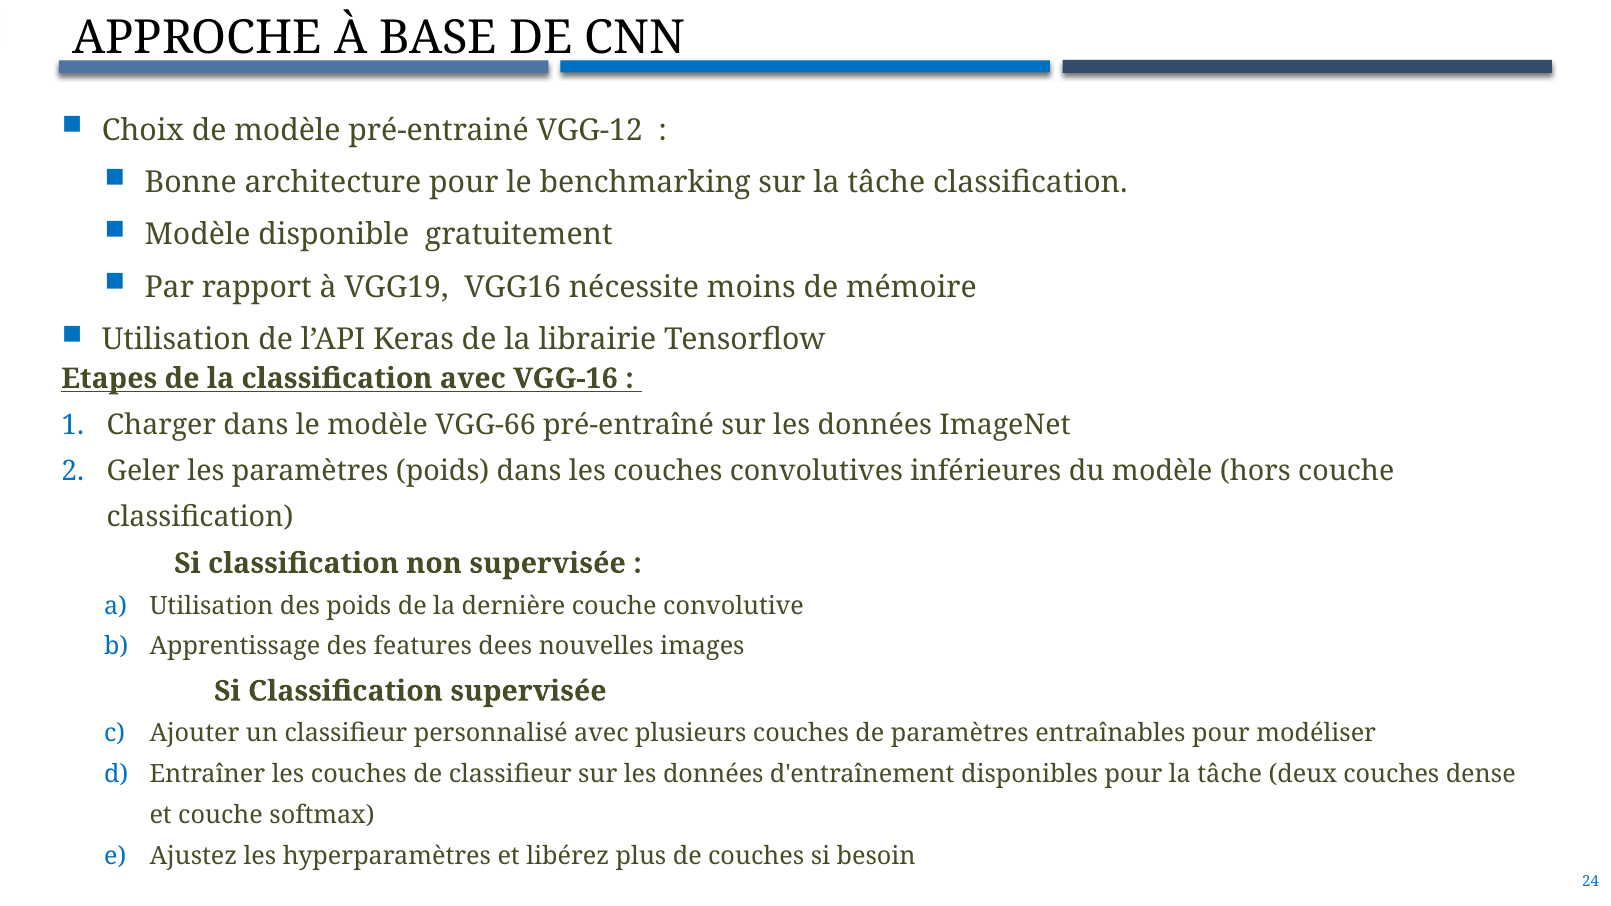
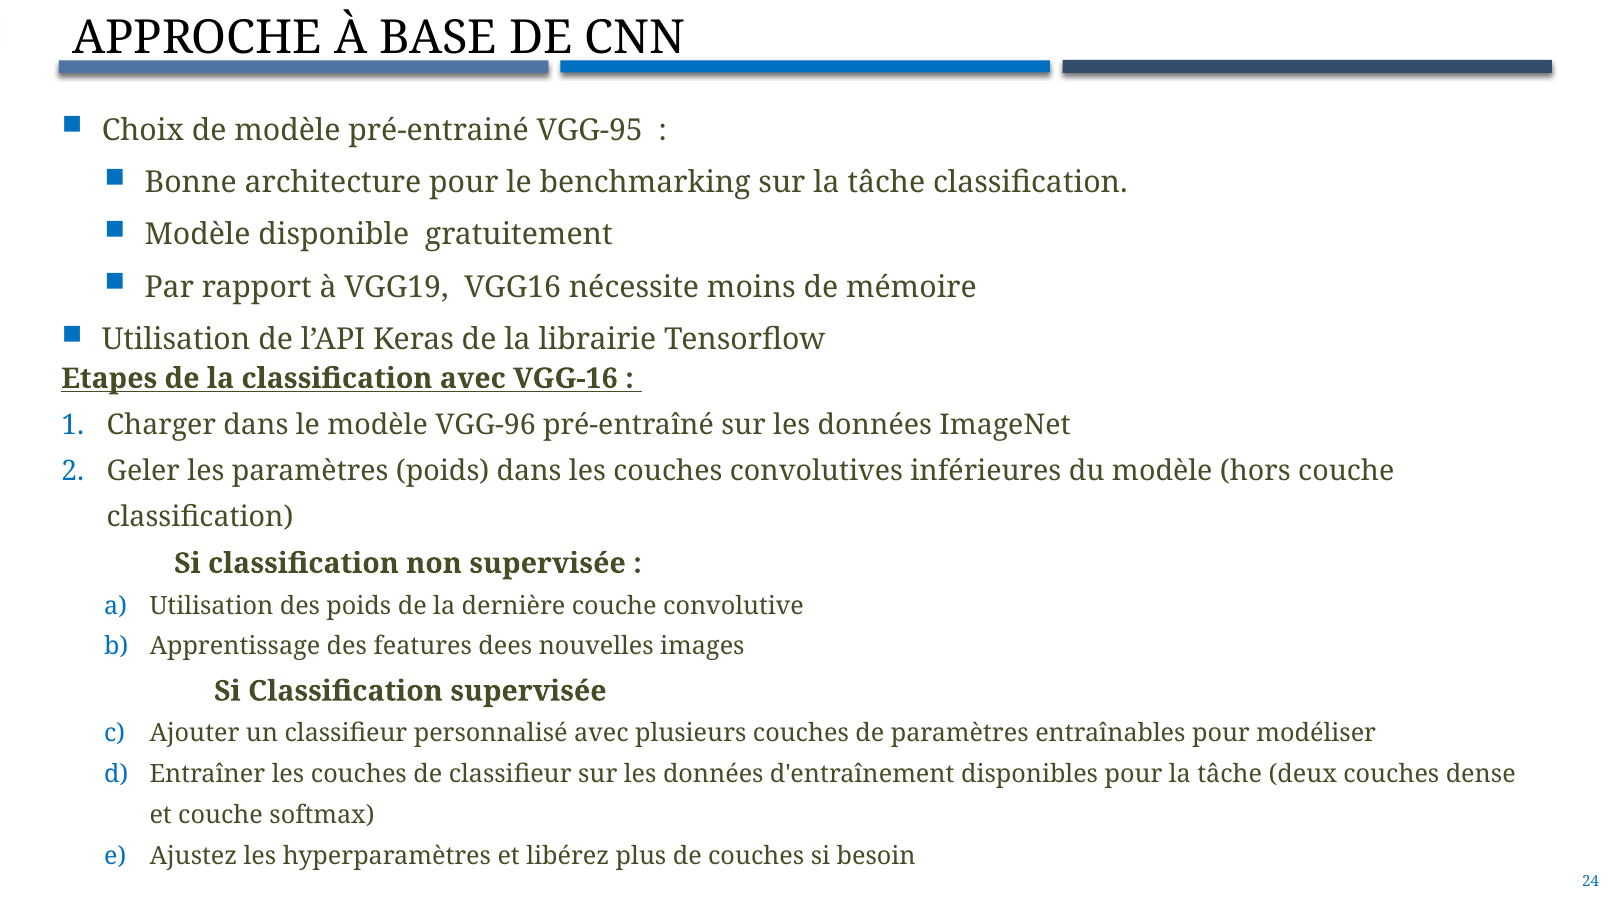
VGG-12: VGG-12 -> VGG-95 (590, 130)
VGG-66: VGG-66 -> VGG-96 (486, 425)
